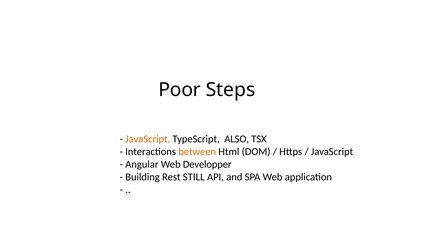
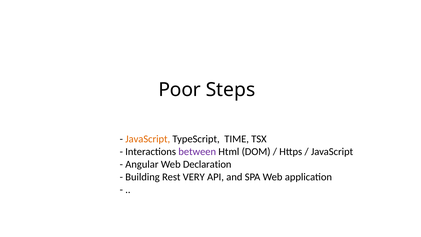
ALSO: ALSO -> TIME (237, 139)
between colour: orange -> purple (197, 152)
Developper: Developper -> Declaration (207, 164)
STILL: STILL -> VERY (194, 177)
